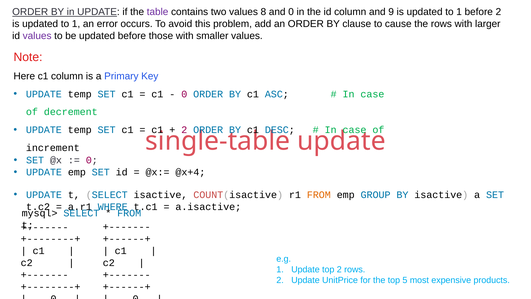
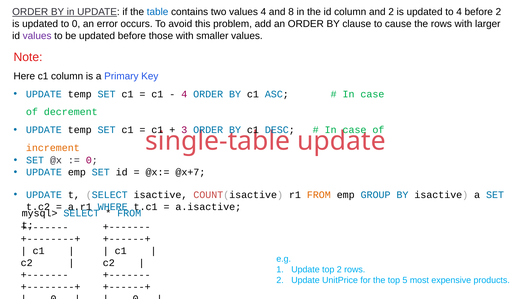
table colour: purple -> blue (158, 12)
values 8: 8 -> 4 (263, 12)
and 0: 0 -> 8 (291, 12)
and 9: 9 -> 2 (391, 12)
1: 1 -> 4 (459, 12)
1: 1 -> 0 (76, 24)
0: 0 -> 4 (184, 94)
2: 2 -> 3 (184, 130)
increment colour: black -> orange (53, 148)
@x+4: @x+4 -> @x+7 (190, 172)
